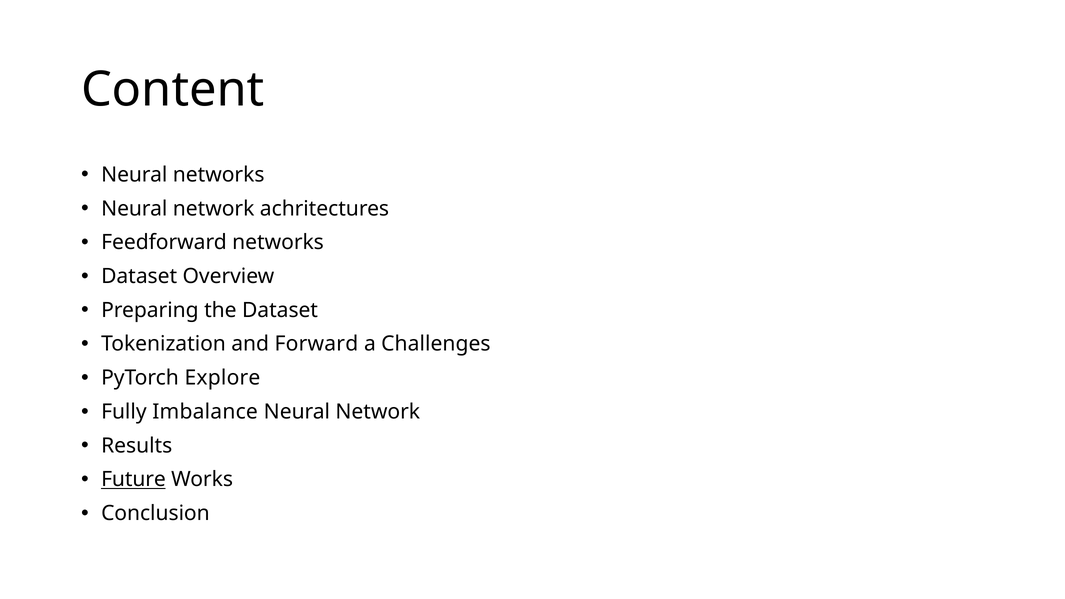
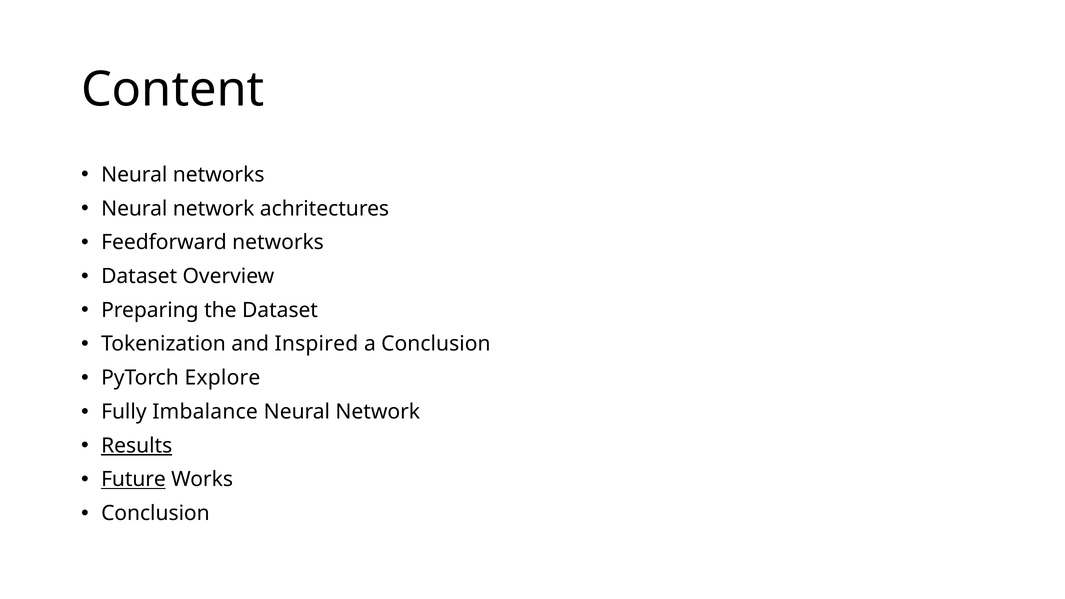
Forward: Forward -> Inspired (316, 344)
a Challenges: Challenges -> Conclusion (436, 344)
Results underline: none -> present (137, 446)
